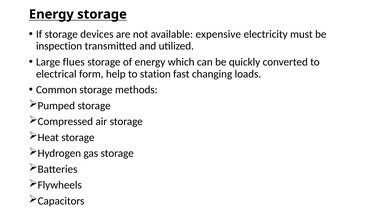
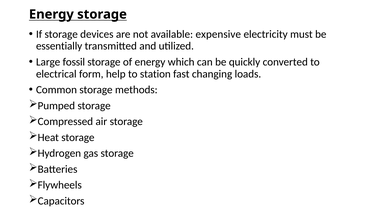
inspection: inspection -> essentially (59, 46)
flues: flues -> fossil (74, 62)
